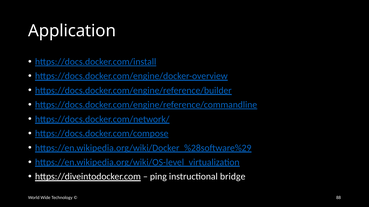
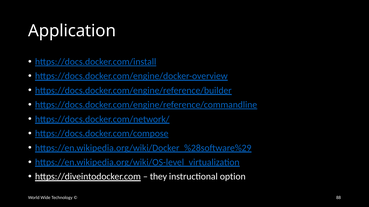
ping: ping -> they (158, 177)
bridge: bridge -> option (233, 177)
